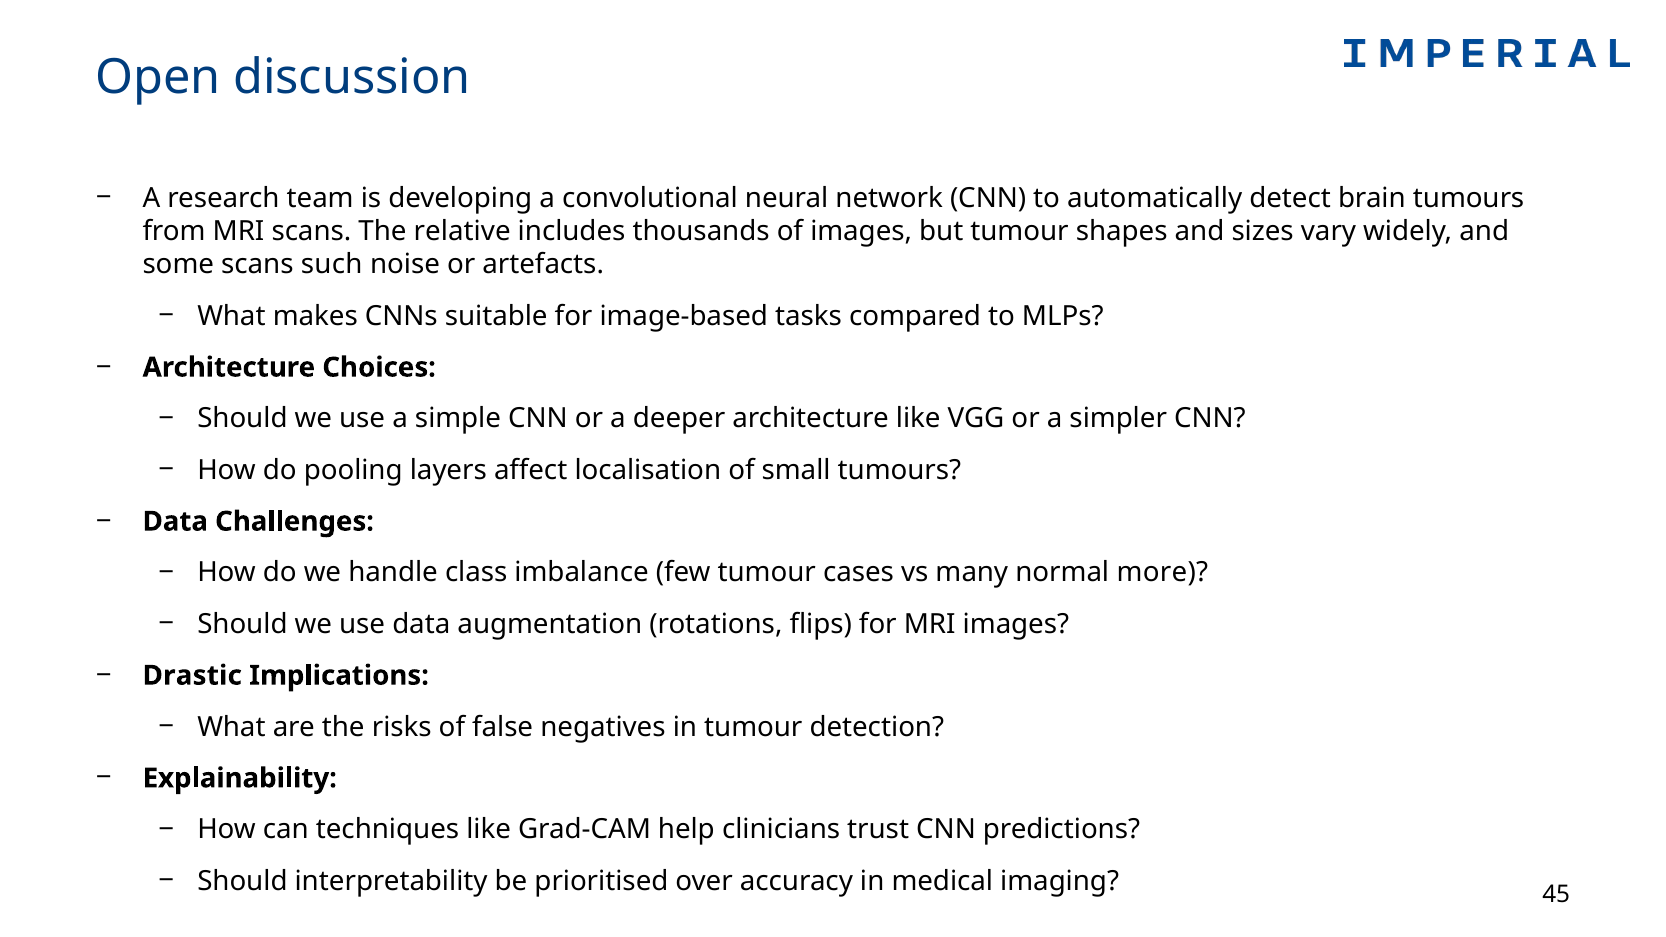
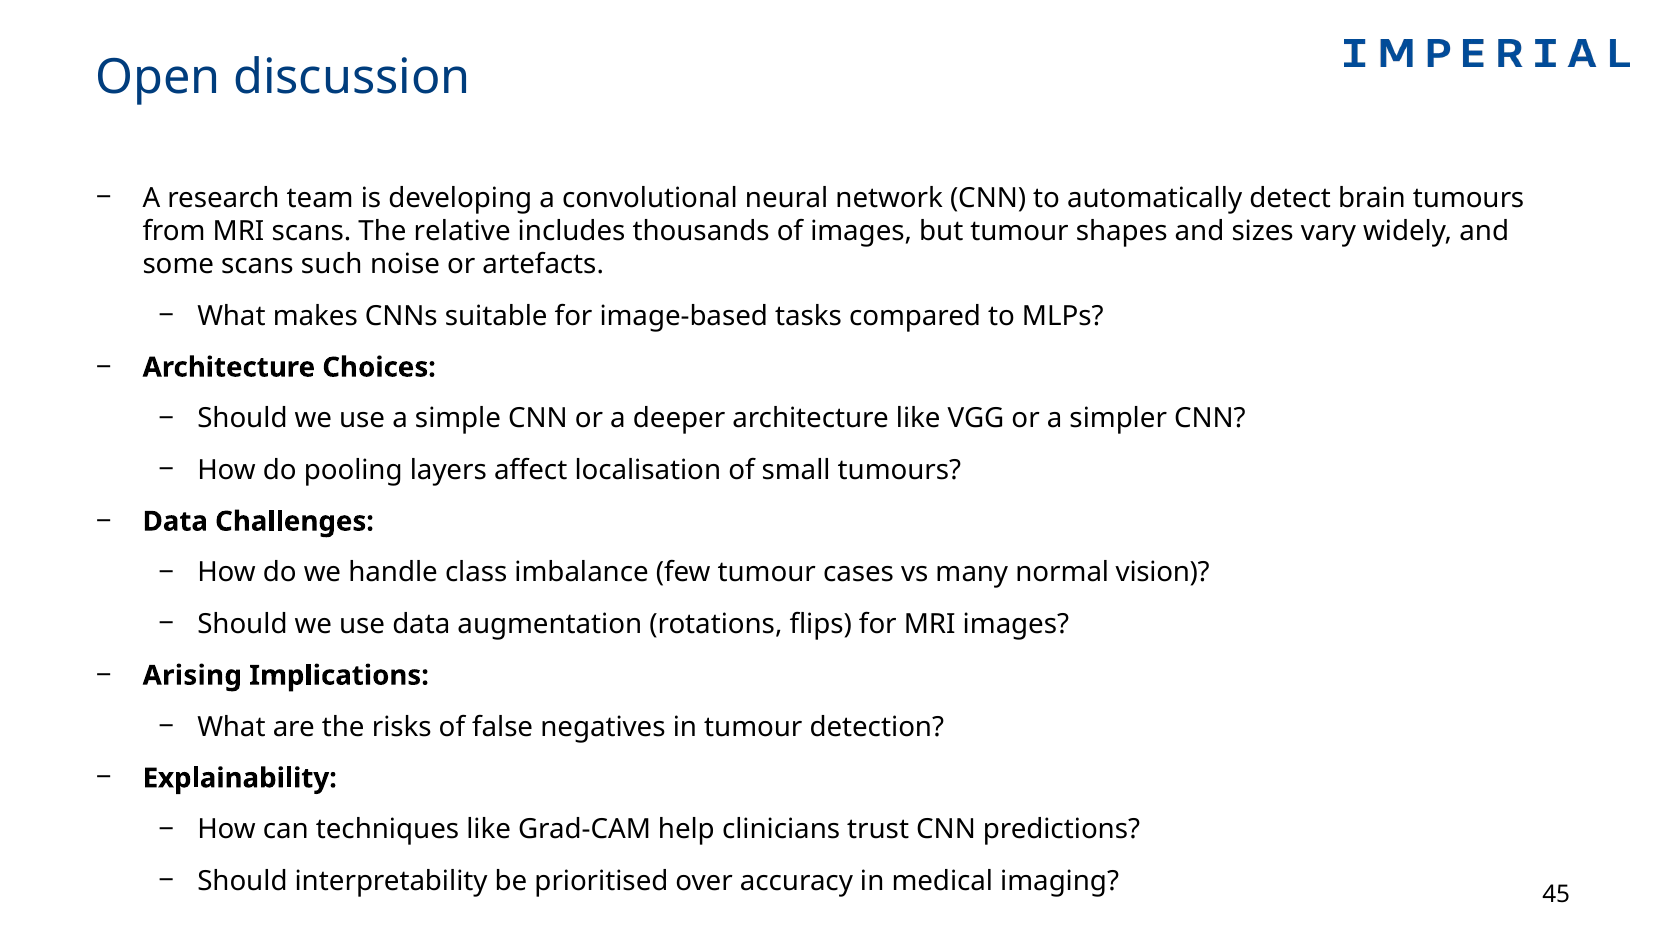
more: more -> vision (1163, 573)
Drastic: Drastic -> Arising (192, 676)
